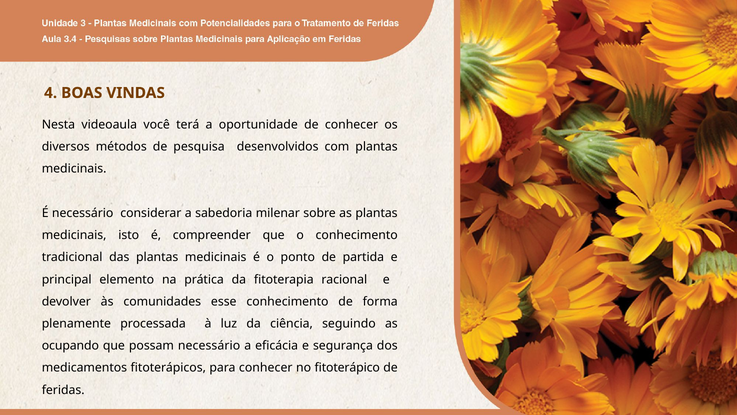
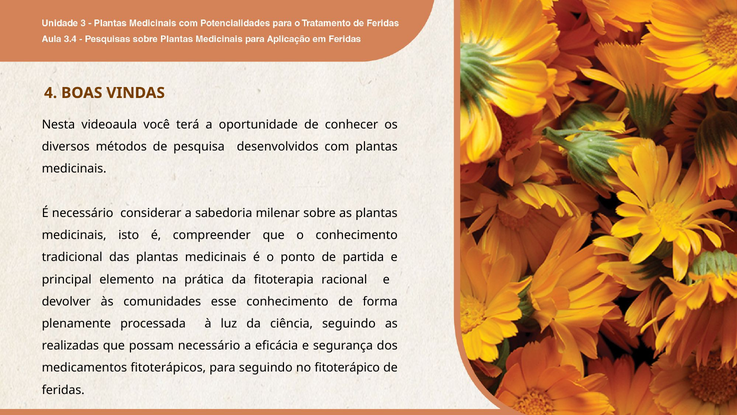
ocupando: ocupando -> realizadas (70, 345)
para conhecer: conhecer -> seguindo (266, 368)
